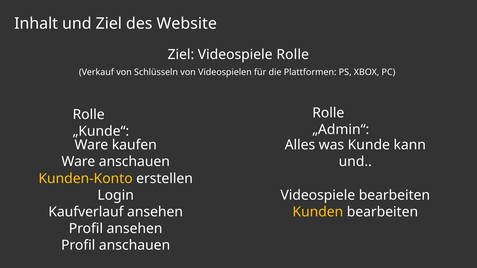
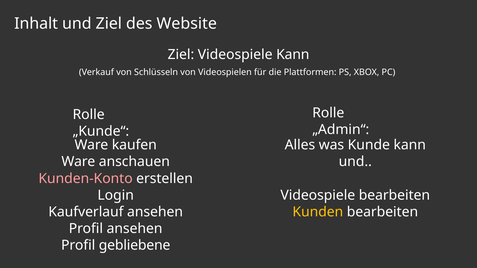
Videospiele Rolle: Rolle -> Kann (293, 55)
Kunden-Konto colour: yellow -> pink (86, 179)
Profil anschauen: anschauen -> gebliebene (135, 245)
